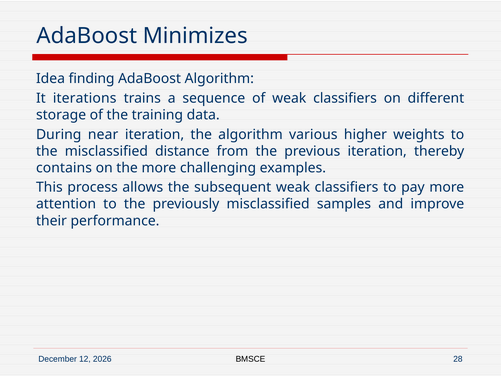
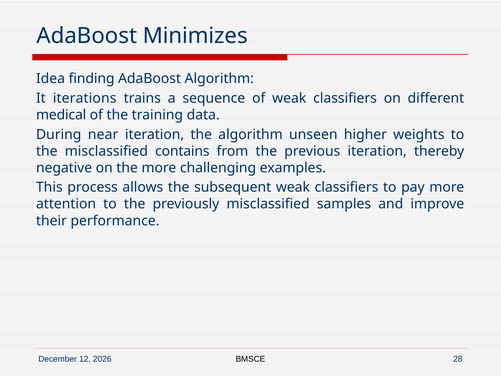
storage: storage -> medical (61, 115)
various: various -> unseen (313, 134)
distance: distance -> contains (182, 151)
contains: contains -> negative (64, 168)
